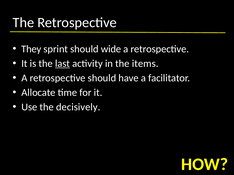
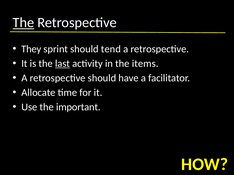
The underline: none -> present (23, 23)
wide: wide -> tend (111, 49)
decisively: decisively -> important (78, 107)
